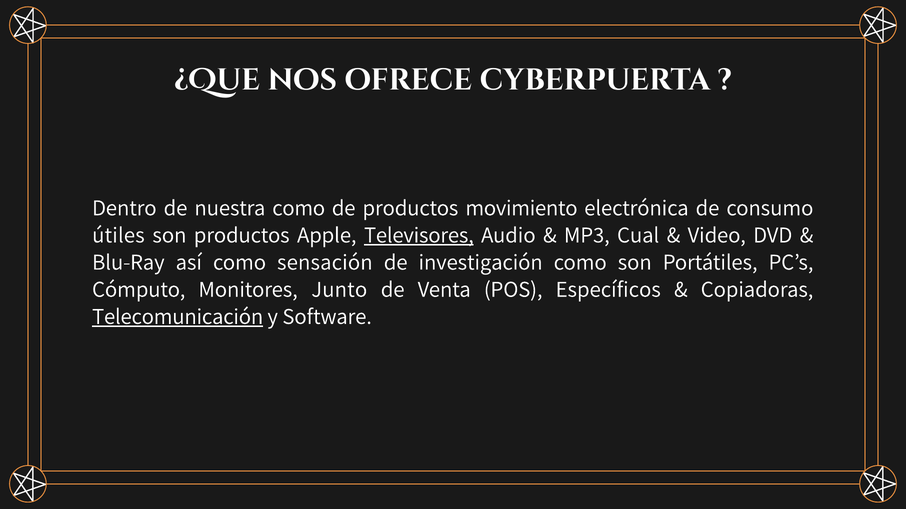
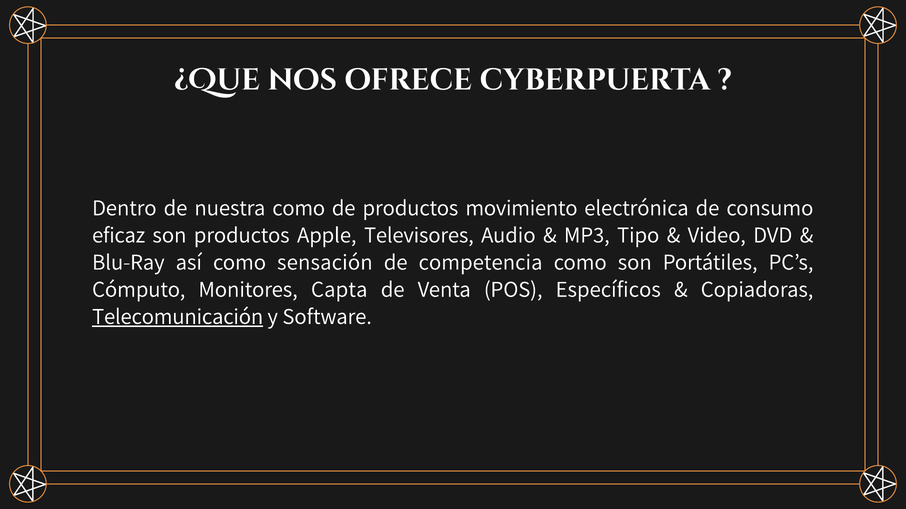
útiles: útiles -> eficaz (119, 235)
Televisores underline: present -> none (419, 235)
Cual: Cual -> Tipo (638, 235)
investigación: investigación -> competencia (481, 262)
Junto: Junto -> Capta (339, 290)
